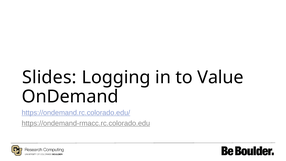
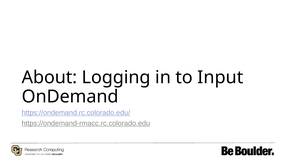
Slides: Slides -> About (49, 77)
Value: Value -> Input (220, 77)
